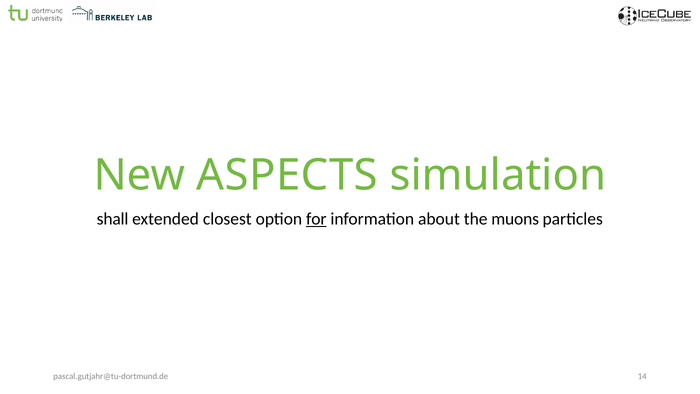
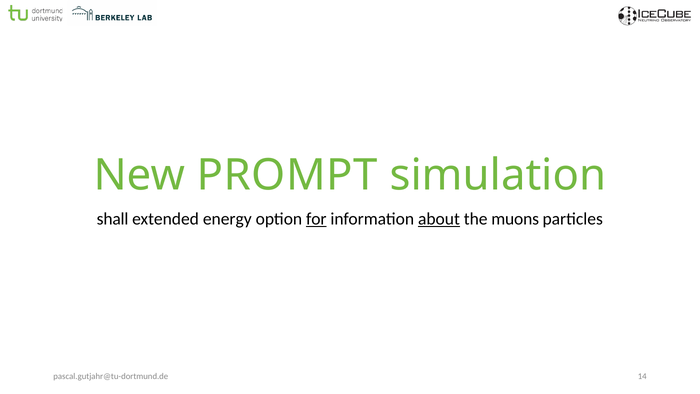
ASPECTS: ASPECTS -> PROMPT (287, 175)
closest: closest -> energy (227, 219)
about underline: none -> present (439, 219)
